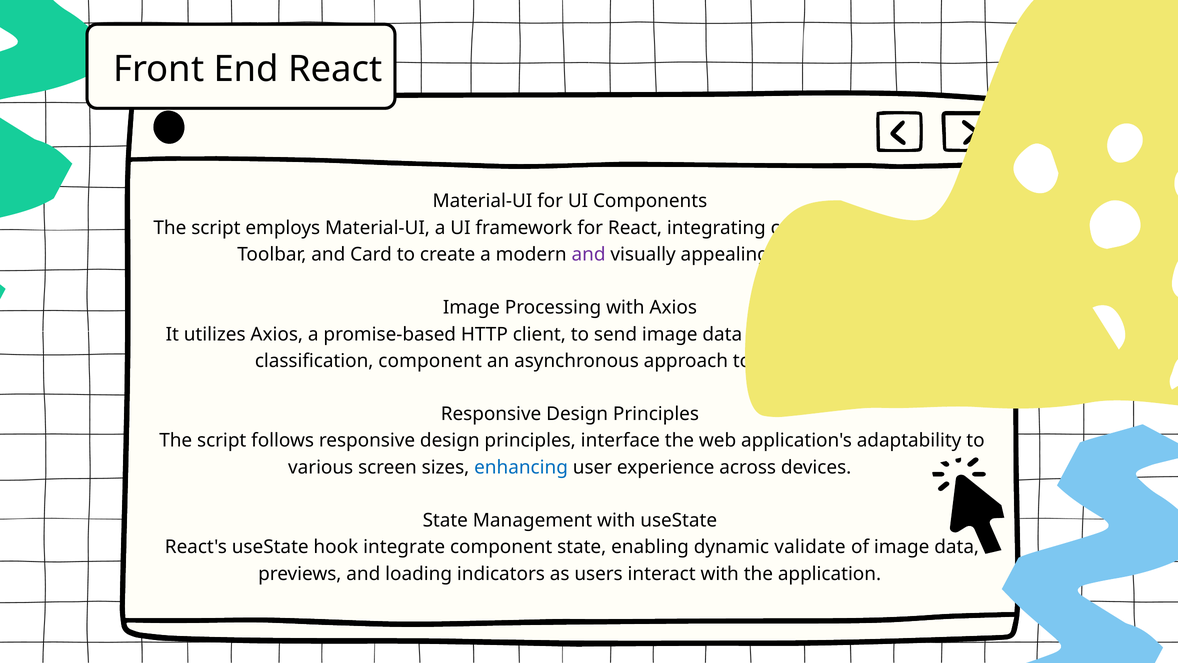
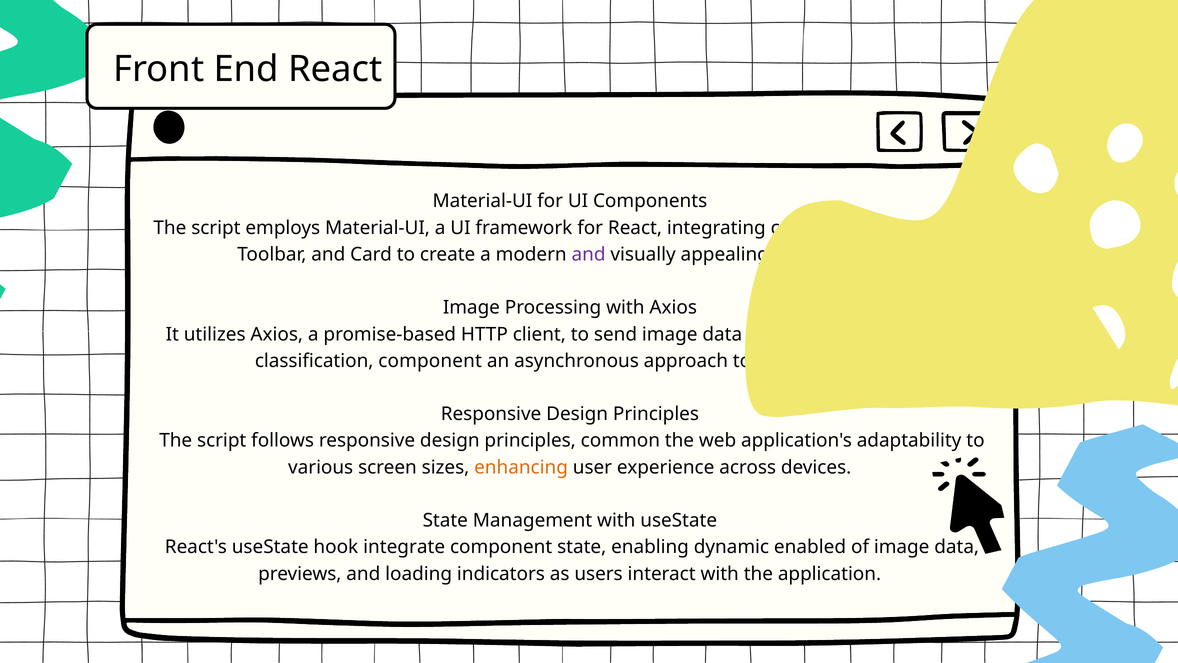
principles interface: interface -> common (620, 440)
enhancing colour: blue -> orange (521, 467)
validate: validate -> enabled (810, 547)
